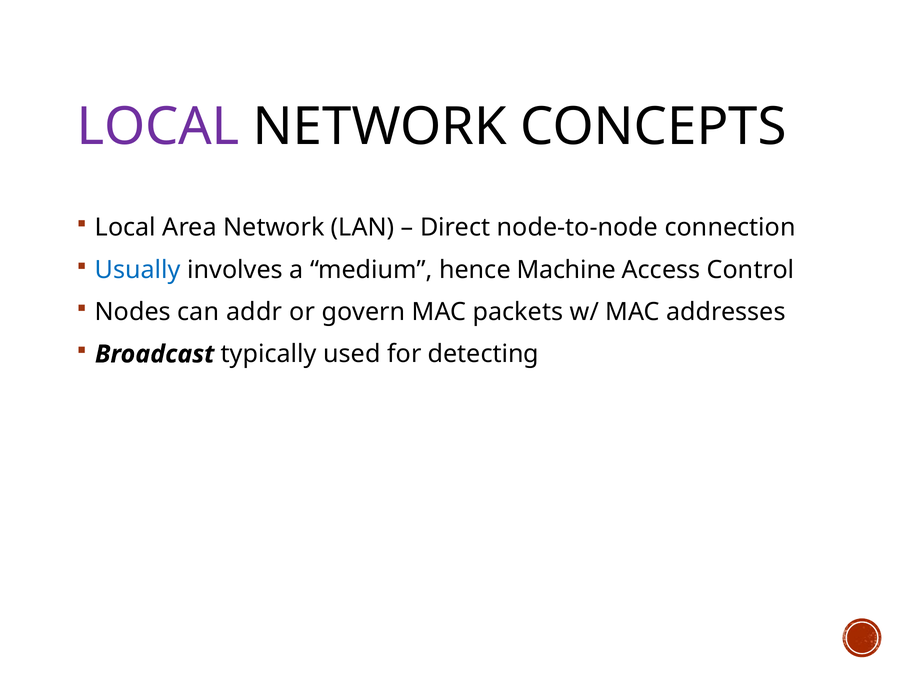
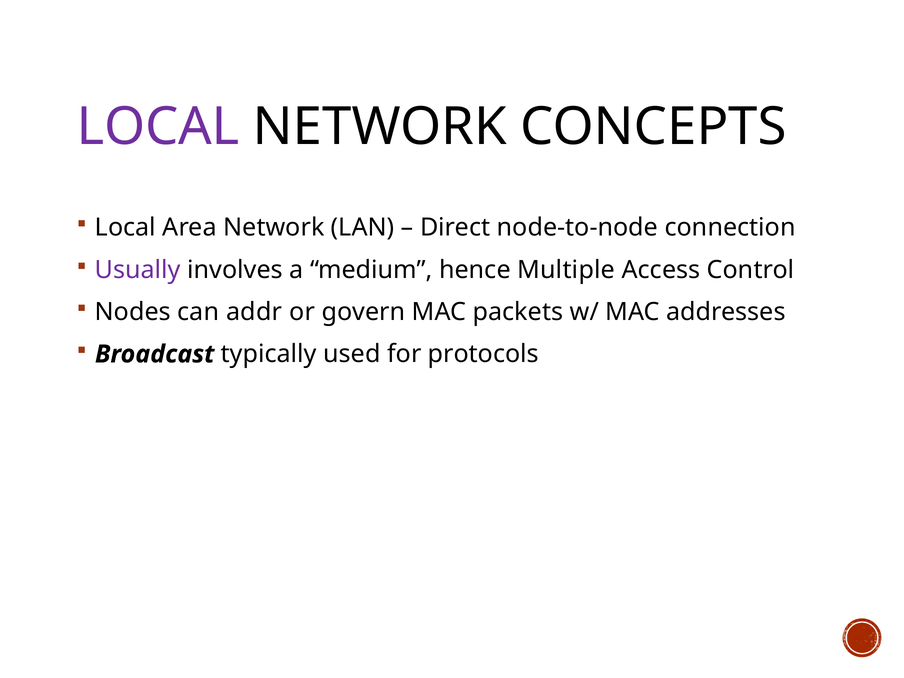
Usually colour: blue -> purple (138, 270)
Machine: Machine -> Multiple (566, 270)
detecting: detecting -> protocols (483, 354)
